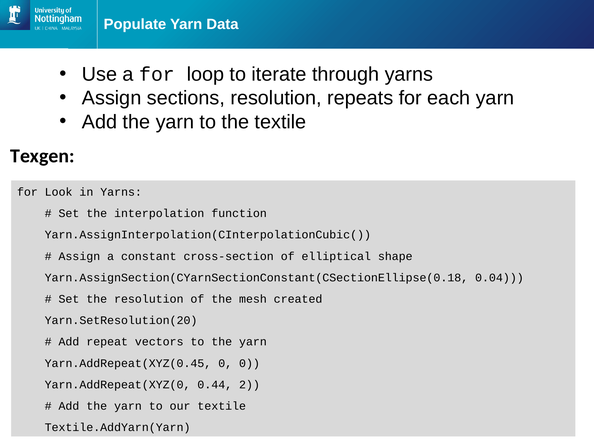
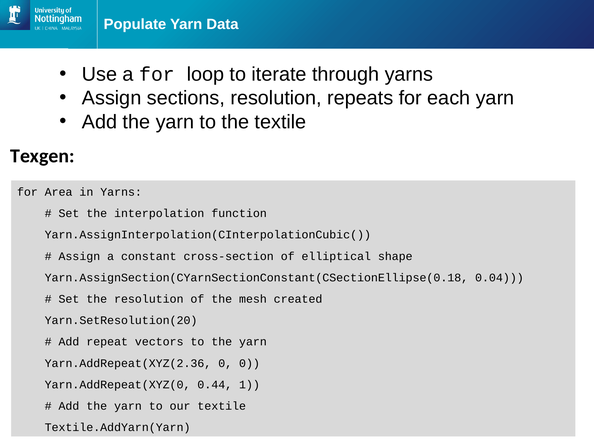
Look: Look -> Area (59, 192)
Yarn.AddRepeat(XYZ(0.45: Yarn.AddRepeat(XYZ(0.45 -> Yarn.AddRepeat(XYZ(2.36 (128, 364)
2: 2 -> 1 (249, 385)
